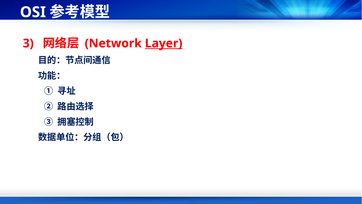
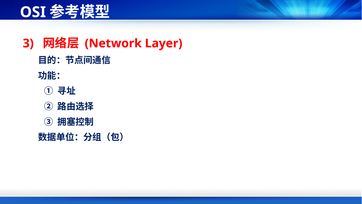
Layer underline: present -> none (164, 43)
